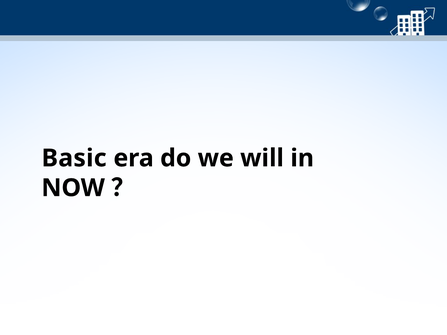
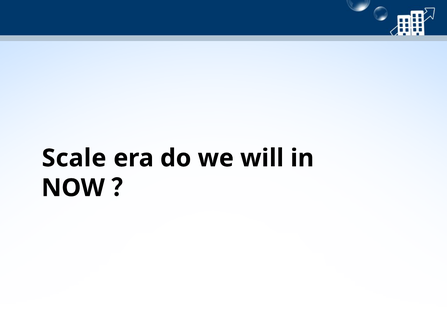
Basic: Basic -> Scale (74, 158)
